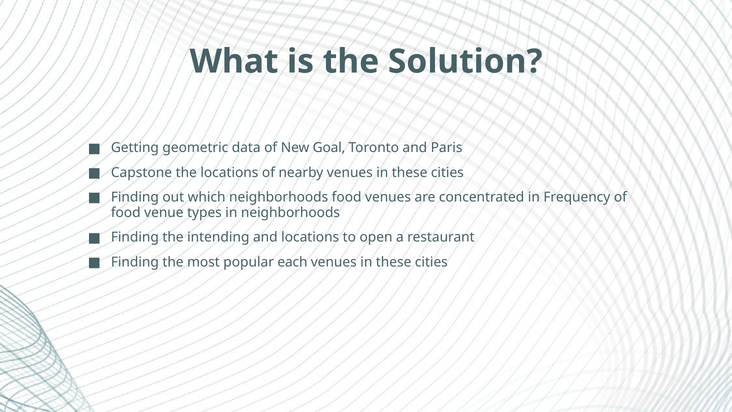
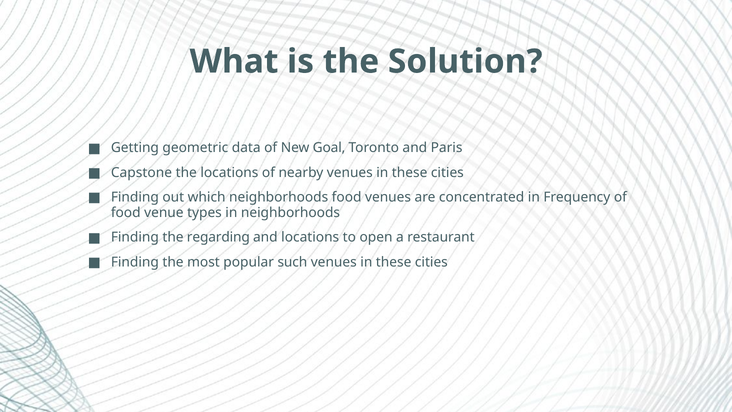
intending: intending -> regarding (218, 237)
each: each -> such (292, 262)
